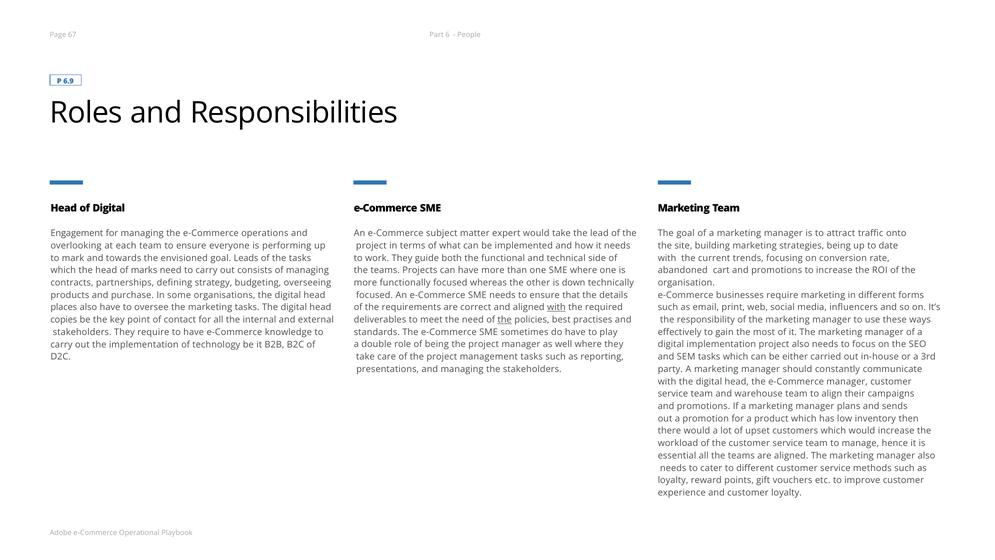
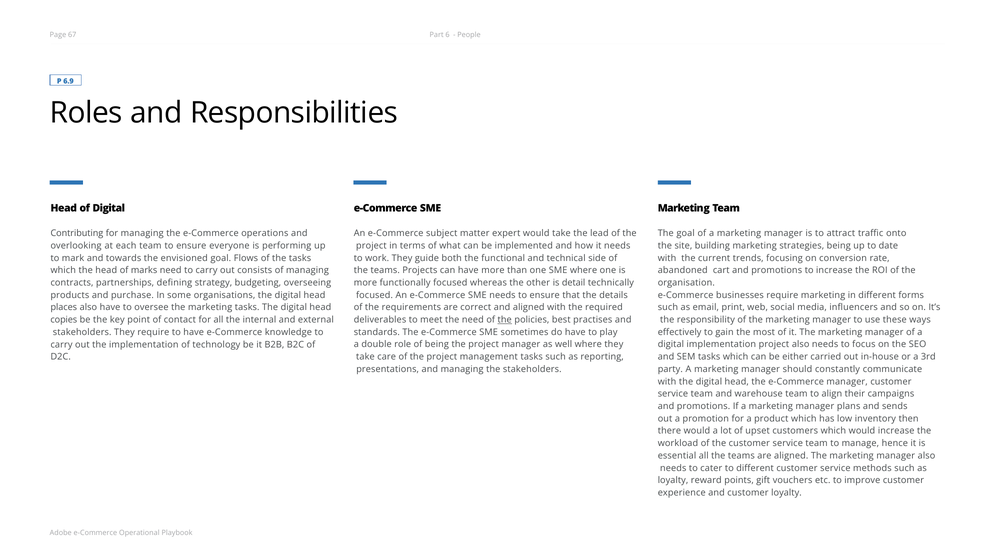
Engagement: Engagement -> Contributing (77, 233)
Leads: Leads -> Flows (246, 258)
down: down -> detail (574, 283)
with underline: present -> none (556, 307)
